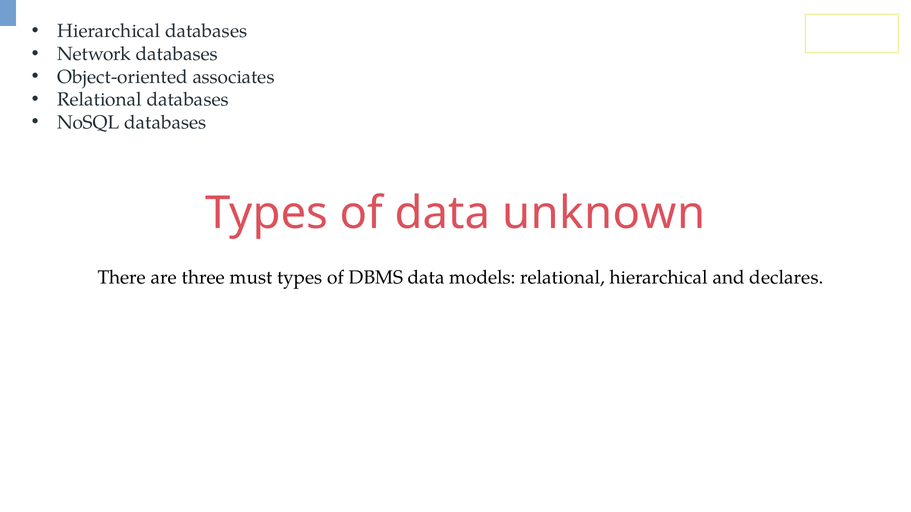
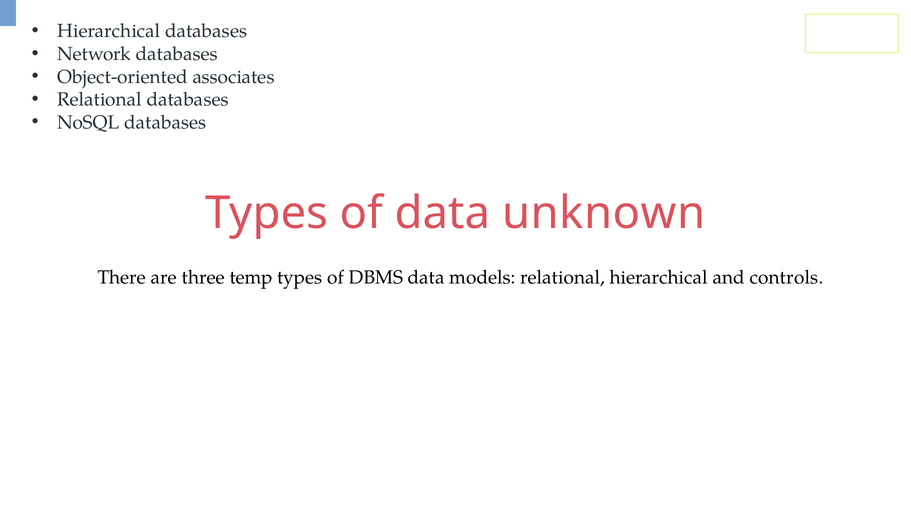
must: must -> temp (251, 278)
declares: declares -> controls (786, 278)
